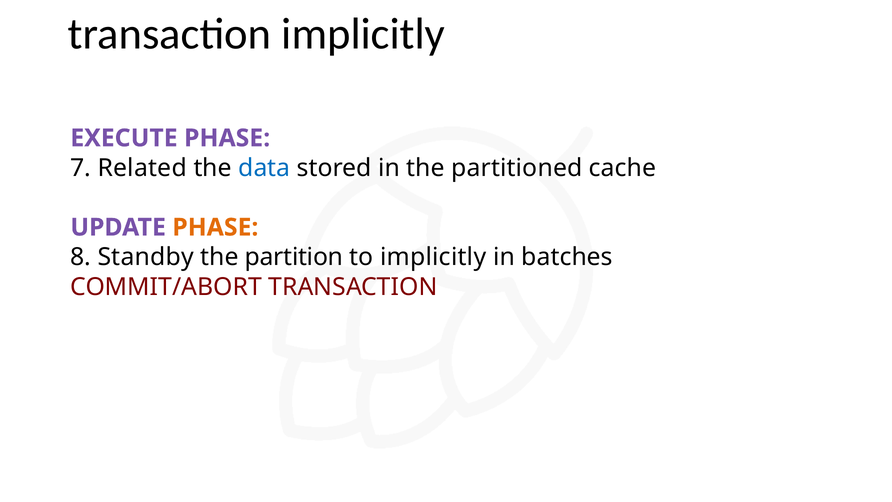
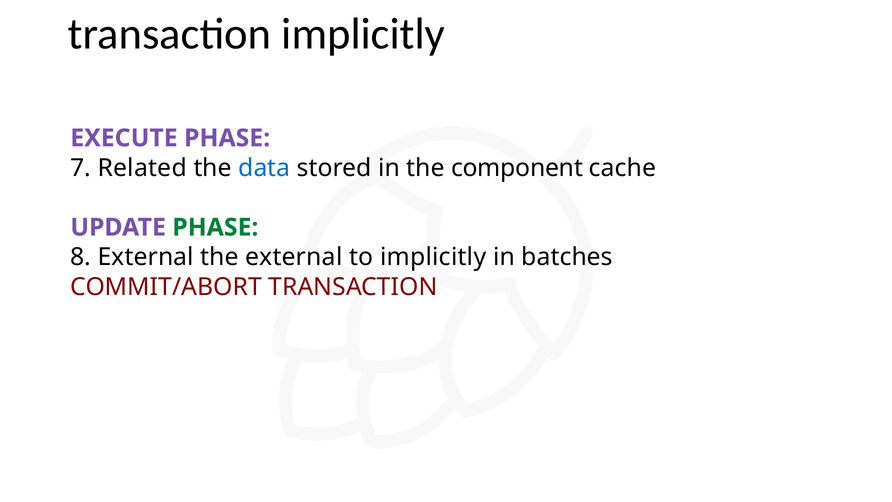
partitioned: partitioned -> component (517, 168)
PHASE colour: orange -> green (215, 227)
8 Standby: Standby -> External (146, 257)
the partition: partition -> external (294, 257)
